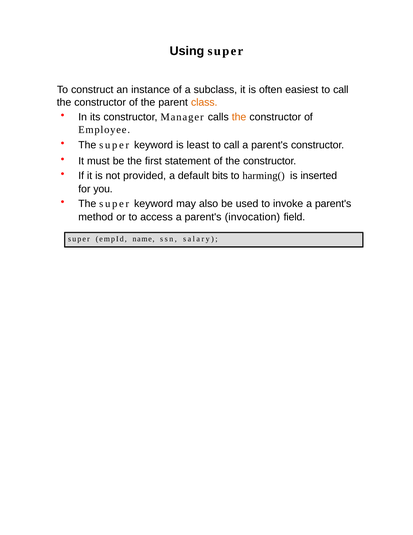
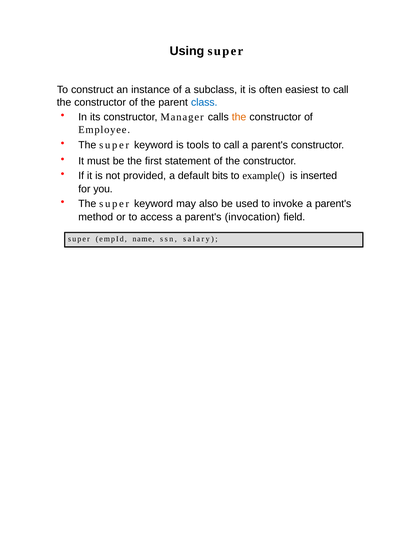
class colour: orange -> blue (204, 102)
least: least -> tools (198, 145)
harming(: harming( -> example( (264, 176)
